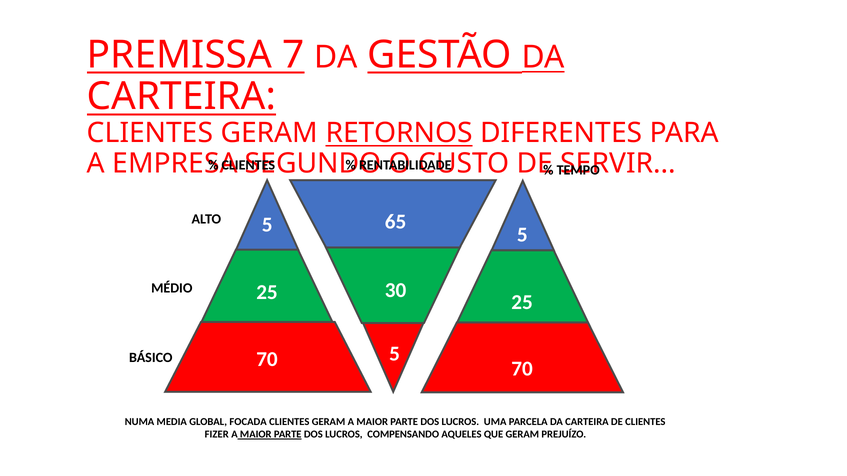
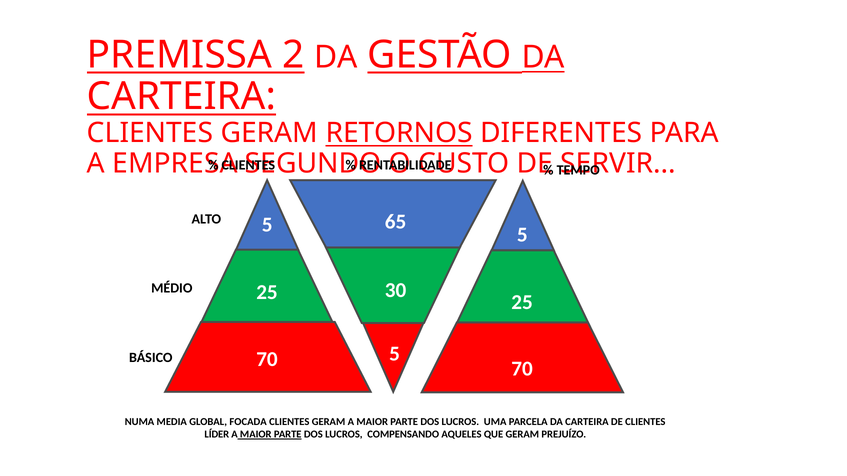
7: 7 -> 2 (293, 55)
FIZER: FIZER -> LÍDER (217, 435)
